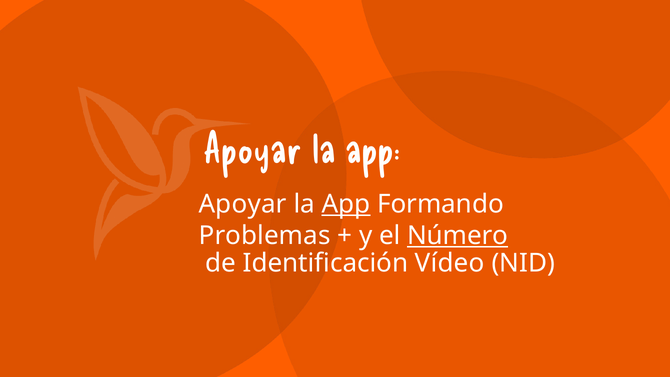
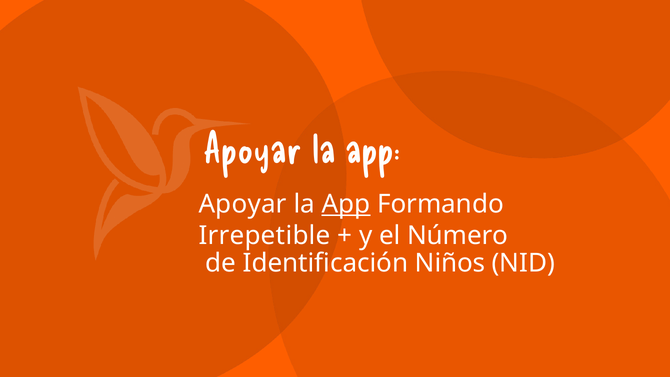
Problemas: Problemas -> Irrepetible (265, 235)
Número underline: present -> none (458, 235)
Vídeo: Vídeo -> Niños (450, 263)
